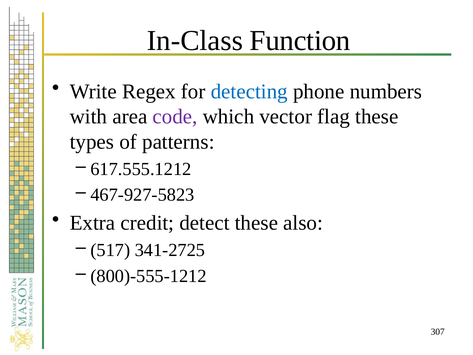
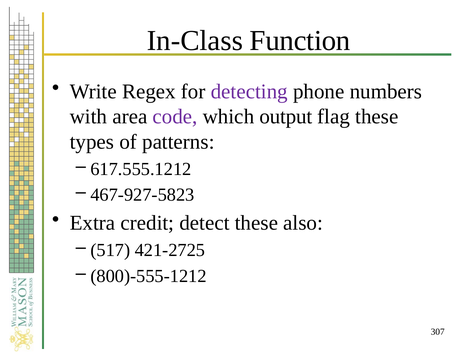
detecting colour: blue -> purple (249, 91)
vector: vector -> output (286, 117)
341-2725: 341-2725 -> 421-2725 (170, 250)
